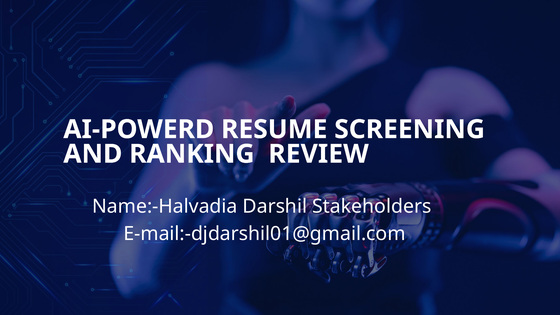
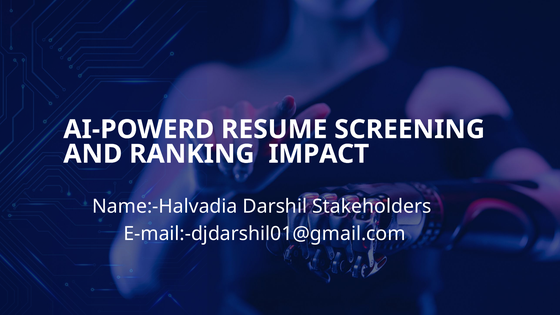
REVIEW: REVIEW -> IMPACT (319, 154)
